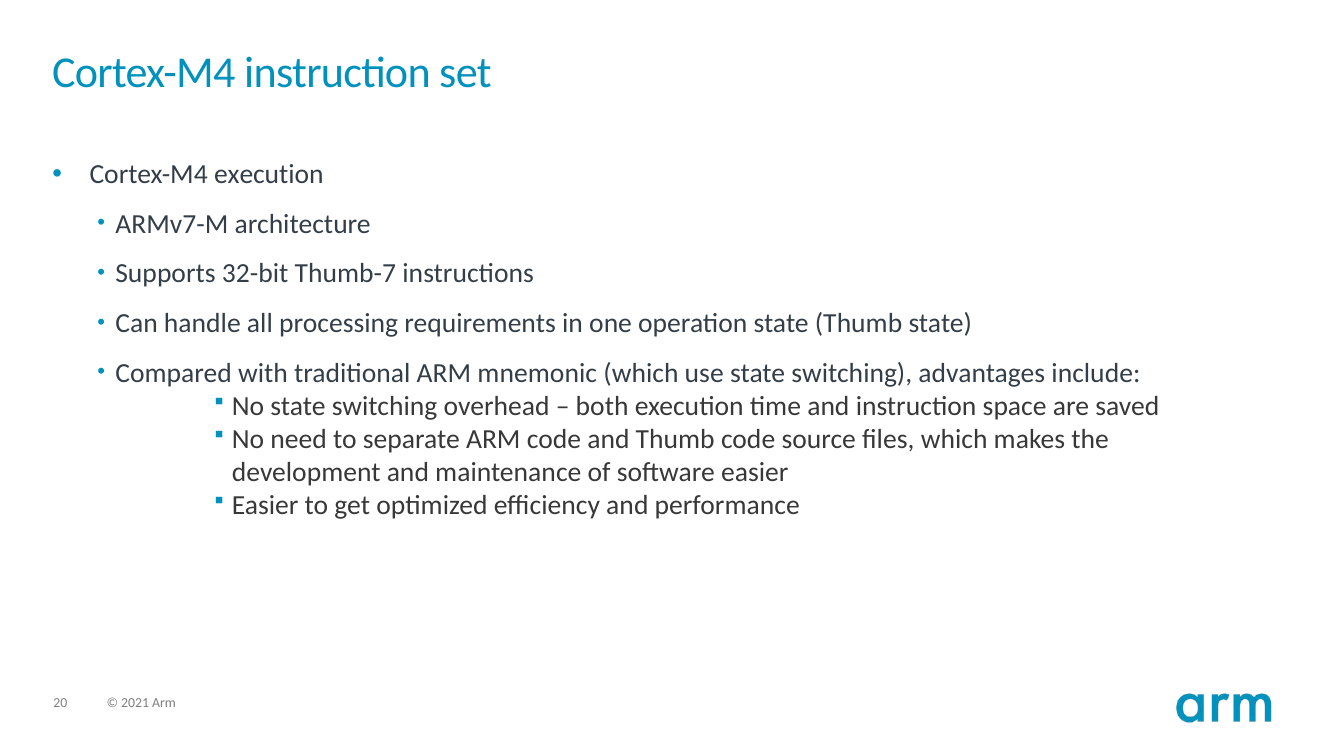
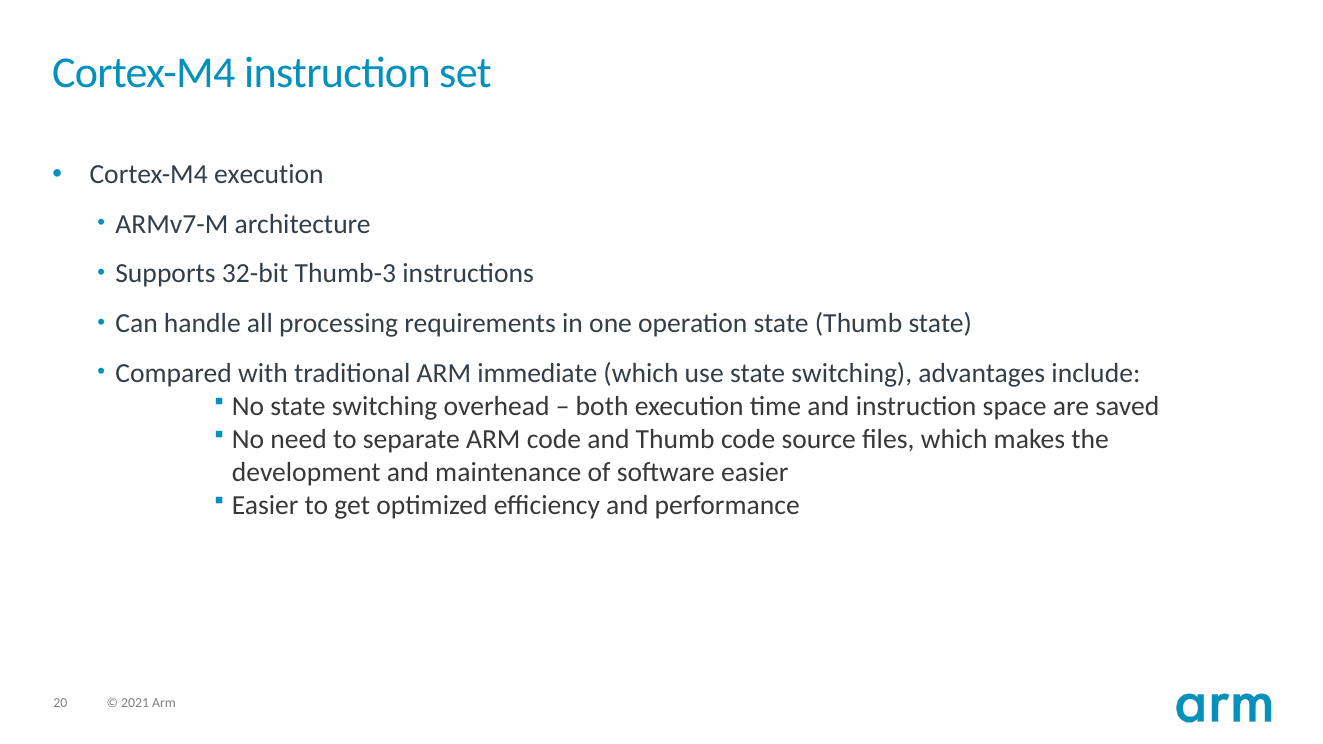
Thumb-7: Thumb-7 -> Thumb-3 (345, 274)
mnemonic: mnemonic -> immediate (537, 373)
